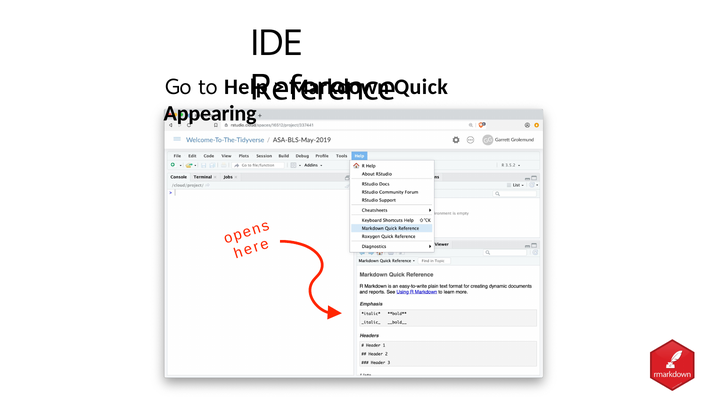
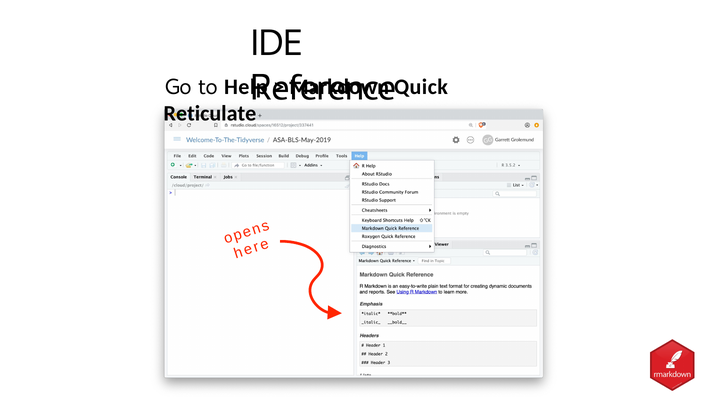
Appearing: Appearing -> Reticulate (210, 114)
